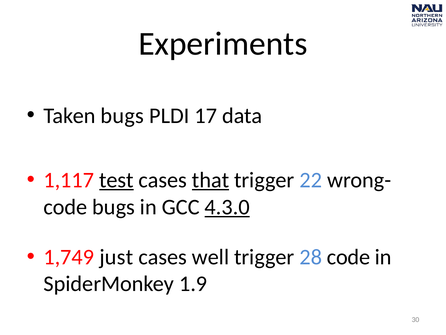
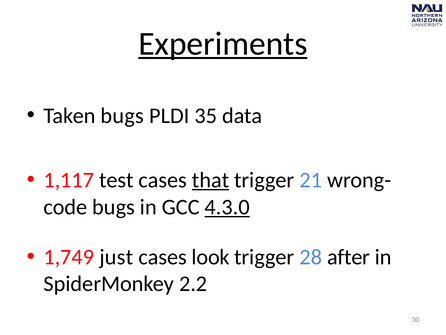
Experiments underline: none -> present (223, 44)
17: 17 -> 35 (206, 116)
test underline: present -> none (116, 180)
22: 22 -> 21 (311, 180)
well: well -> look (211, 257)
28 code: code -> after (349, 257)
1.9: 1.9 -> 2.2 (193, 284)
